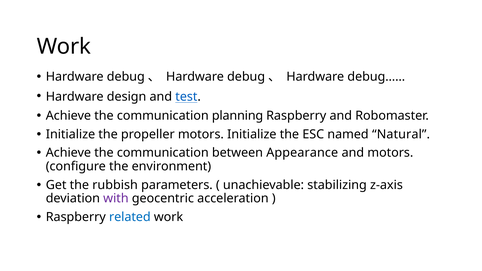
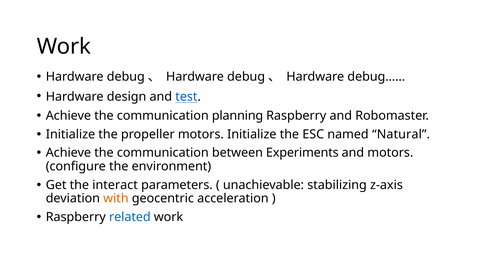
Appearance: Appearance -> Experiments (302, 153)
rubbish: rubbish -> interact (115, 185)
with colour: purple -> orange (116, 199)
